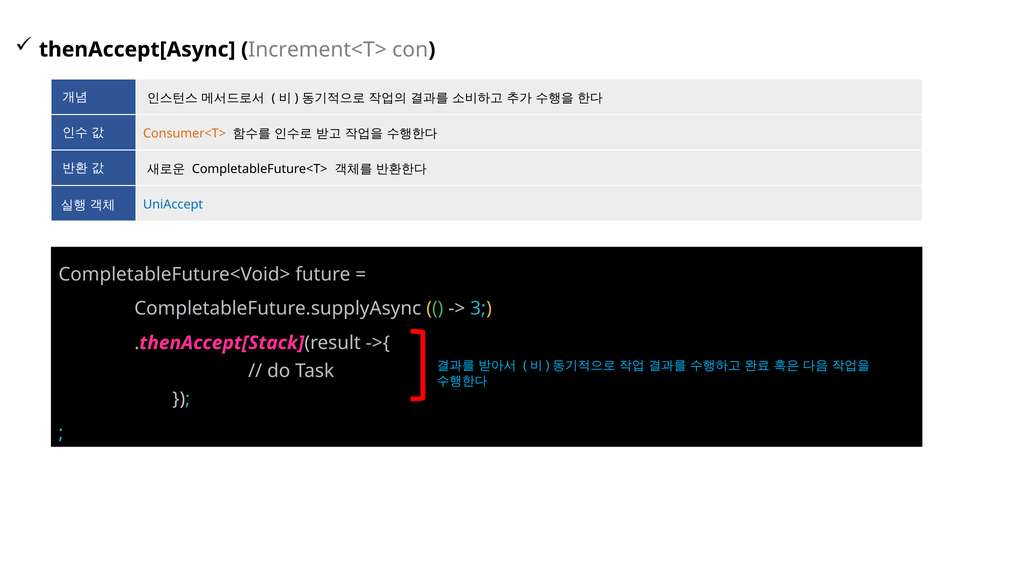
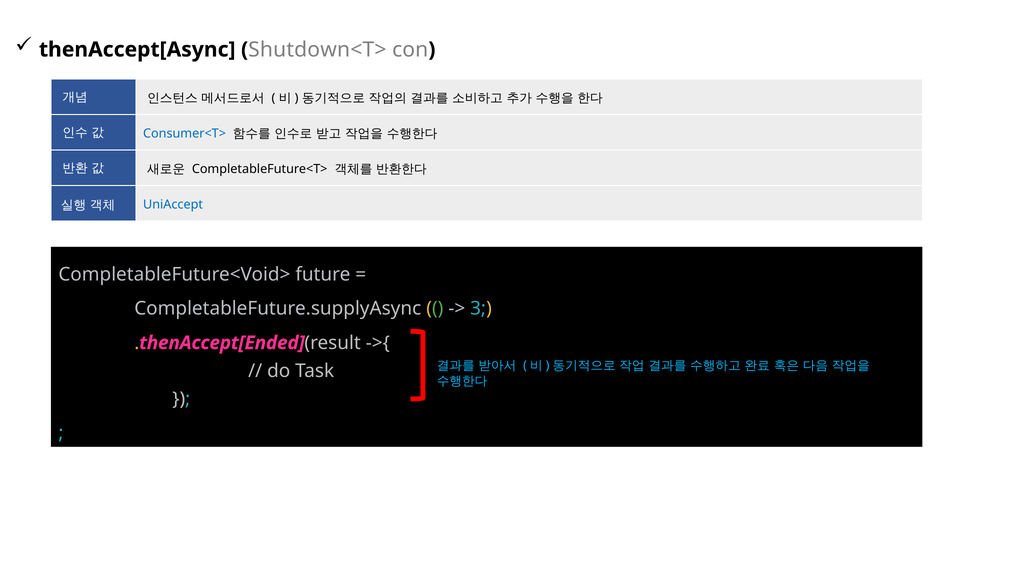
Increment<T>: Increment<T> -> Shutdown<T> (317, 50)
Consumer<T> colour: orange -> blue (185, 133)
thenAccept[Stack: thenAccept[Stack -> thenAccept[Ended (222, 343)
